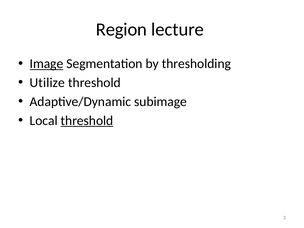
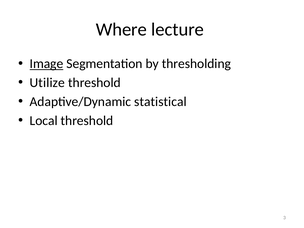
Region: Region -> Where (121, 29)
subimage: subimage -> statistical (160, 102)
threshold underline: present -> none (87, 121)
